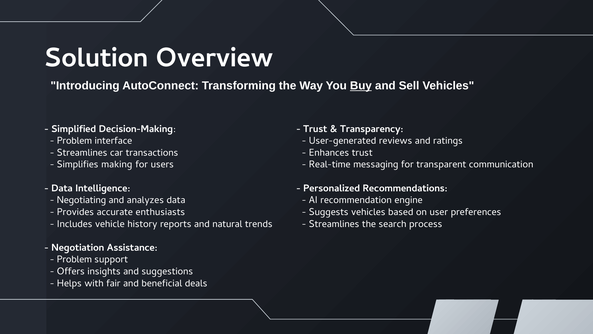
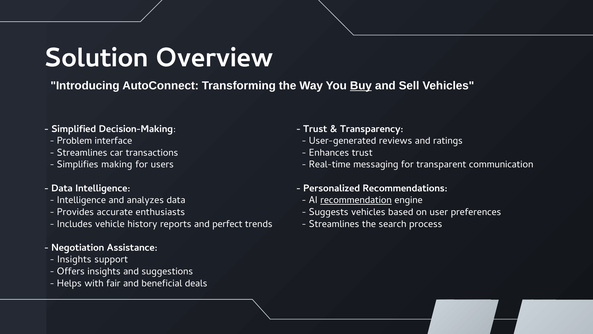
Negotiating: Negotiating -> Intelligence (81, 200)
recommendation underline: none -> present (356, 200)
natural: natural -> perfect (227, 223)
Problem: Problem -> Insights (74, 259)
